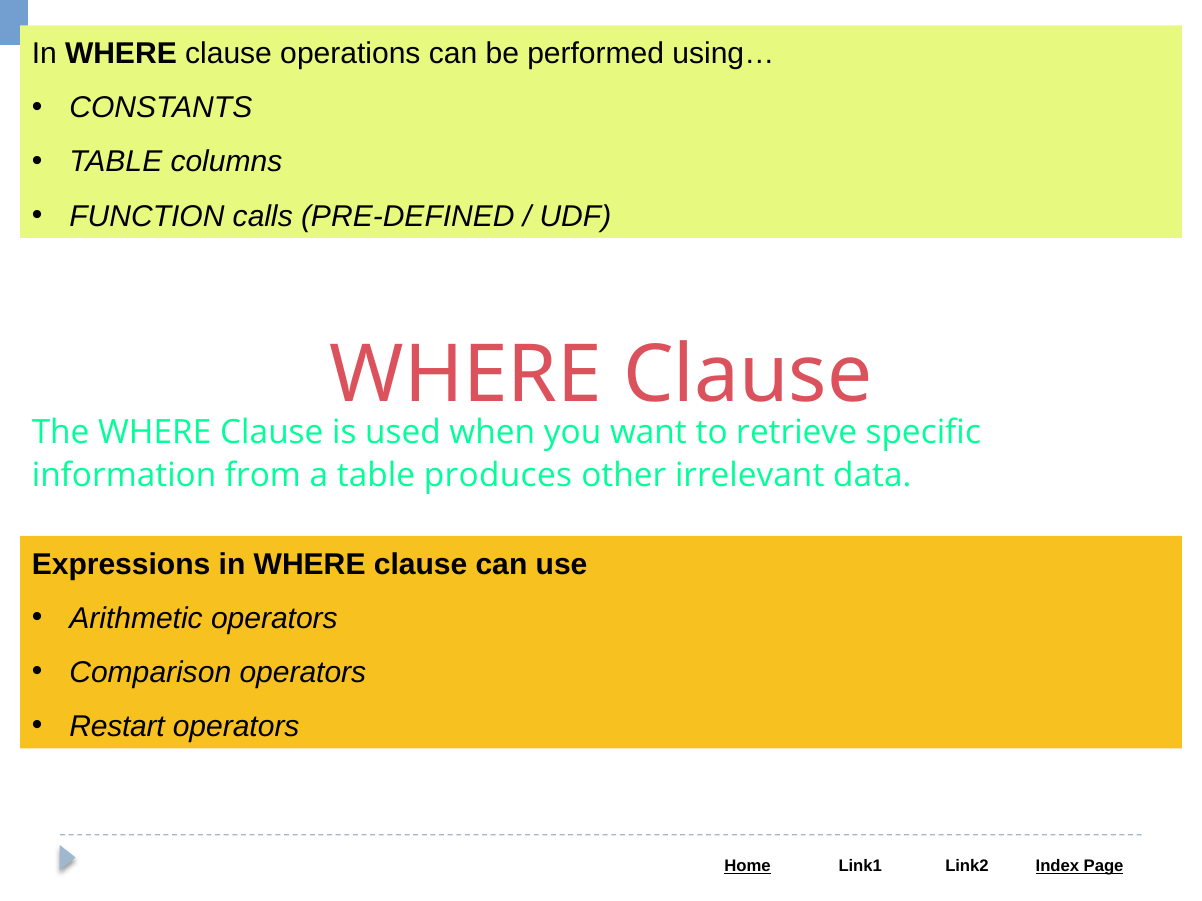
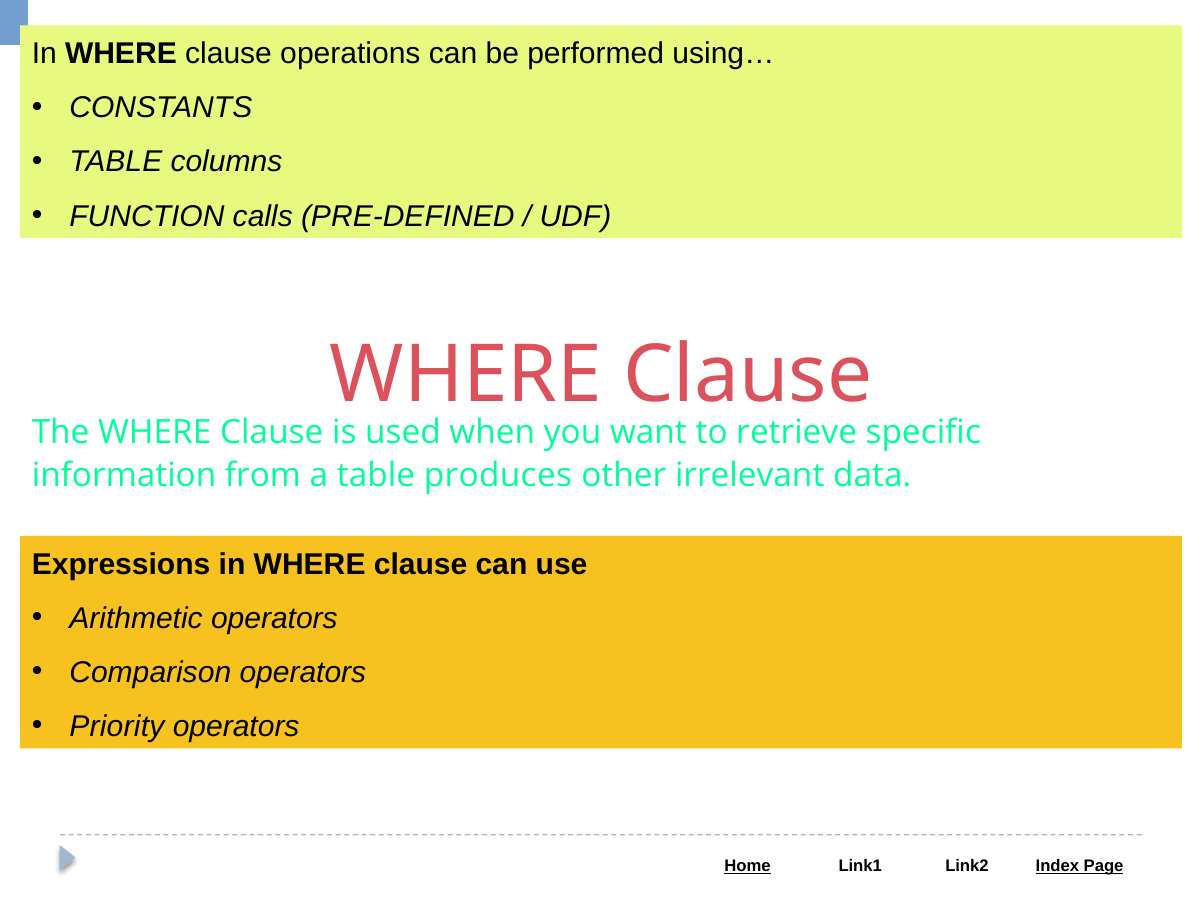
Restart: Restart -> Priority (117, 727)
